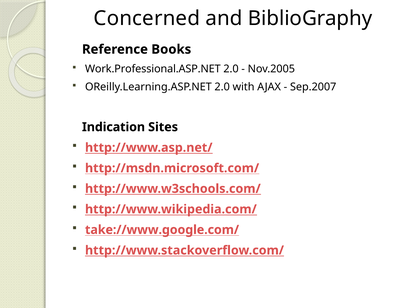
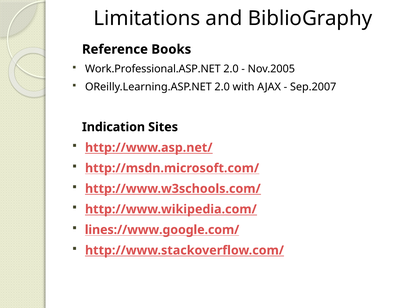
Concerned: Concerned -> Limitations (147, 18)
take://www.google.com/: take://www.google.com/ -> lines://www.google.com/ (162, 230)
